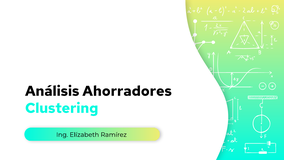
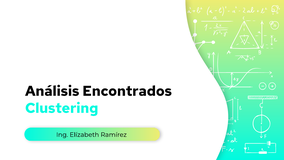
Ahorradores: Ahorradores -> Encontrados (127, 91)
